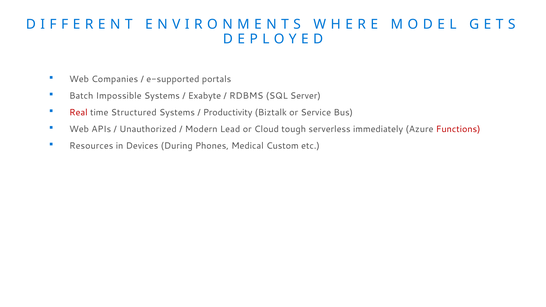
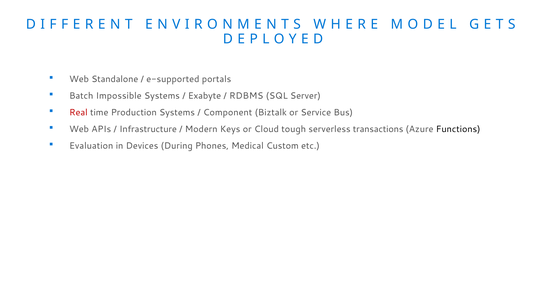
Companies: Companies -> Standalone (115, 79)
Structured: Structured -> Production (134, 113)
Productivity: Productivity -> Component (228, 113)
Unauthorized: Unauthorized -> Infrastructure (148, 129)
Lead: Lead -> Keys (230, 129)
immediately: immediately -> transactions (378, 129)
Functions colour: red -> black (458, 129)
Resources: Resources -> Evaluation (91, 146)
